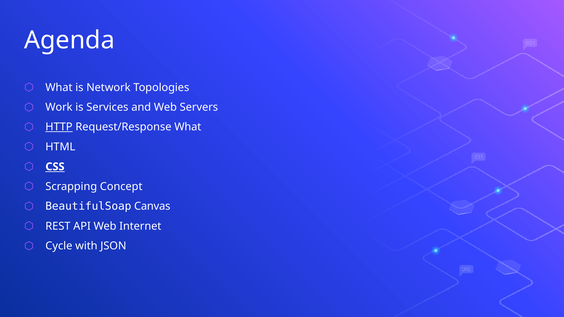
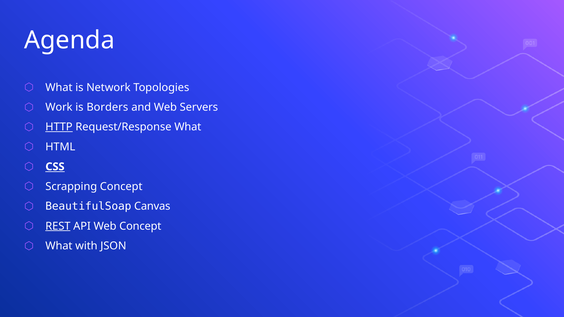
Services: Services -> Borders (107, 107)
REST underline: none -> present (58, 226)
Web Internet: Internet -> Concept (140, 226)
Cycle: Cycle -> What (59, 246)
